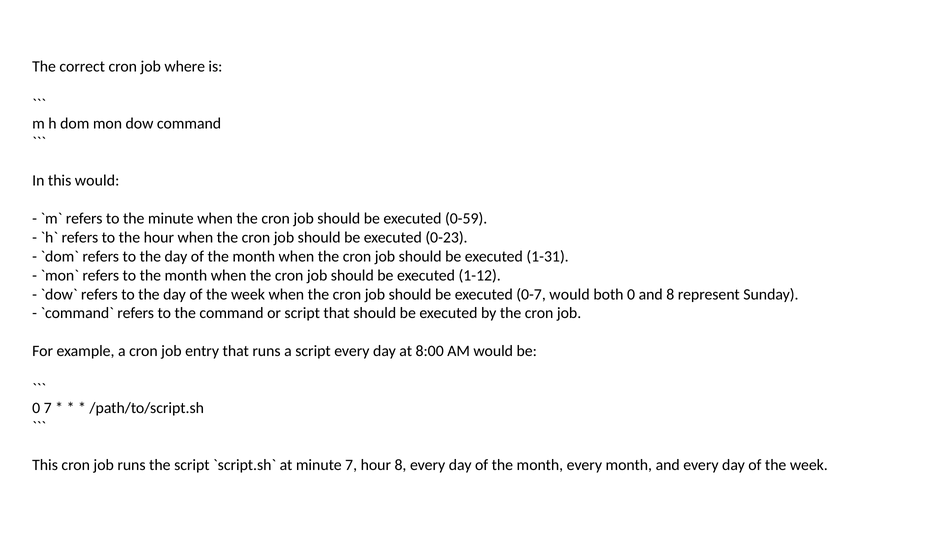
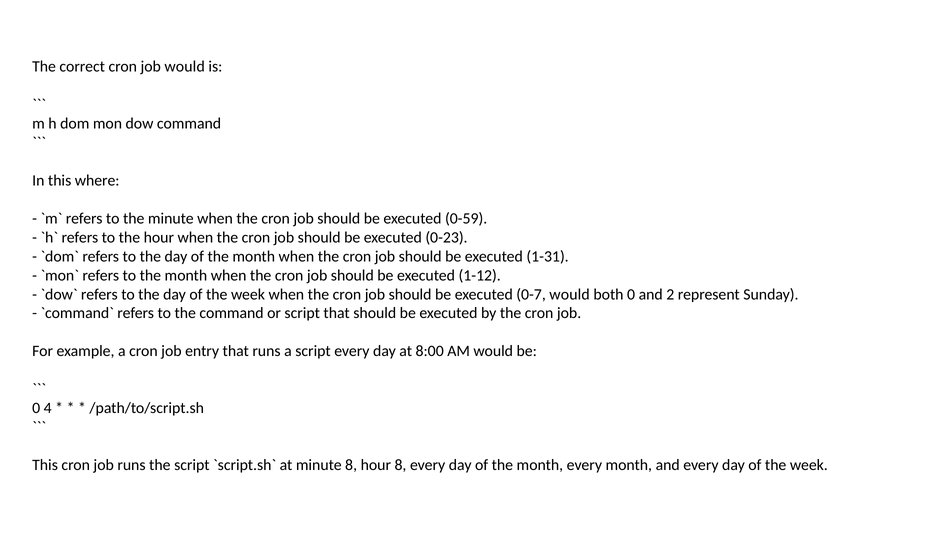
job where: where -> would (185, 67)
this would: would -> where (97, 180)
and 8: 8 -> 2 (670, 294)
0 7: 7 -> 4 (48, 408)
minute 7: 7 -> 8 (351, 465)
